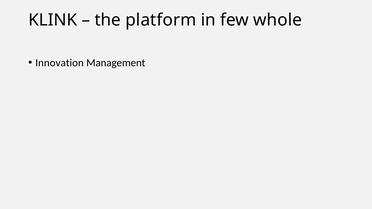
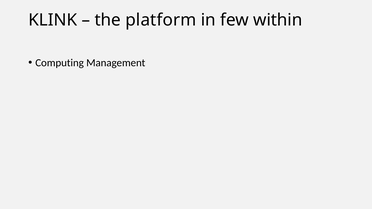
whole: whole -> within (278, 20)
Innovation: Innovation -> Computing (60, 63)
